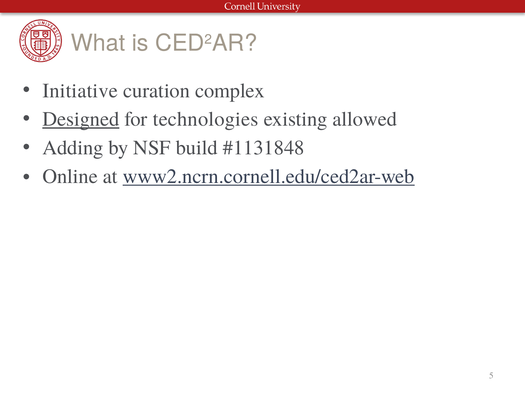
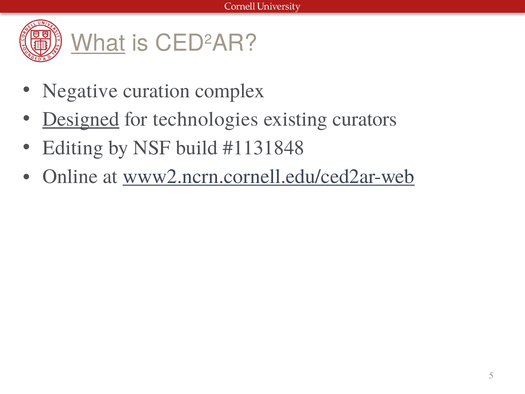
What underline: none -> present (98, 43)
Initiative: Initiative -> Negative (80, 91)
allowed: allowed -> curators (365, 119)
Adding: Adding -> Editing (73, 148)
